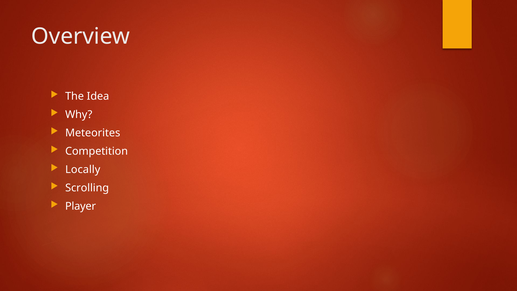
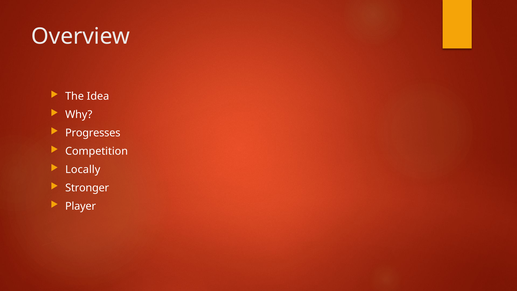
Meteorites: Meteorites -> Progresses (93, 133)
Scrolling: Scrolling -> Stronger (87, 188)
